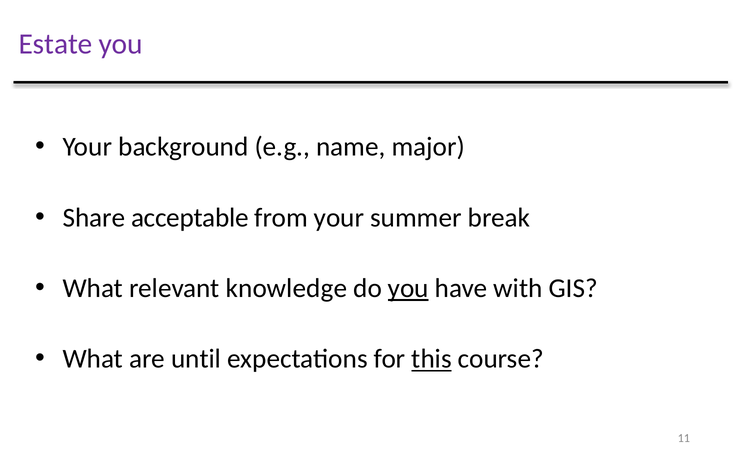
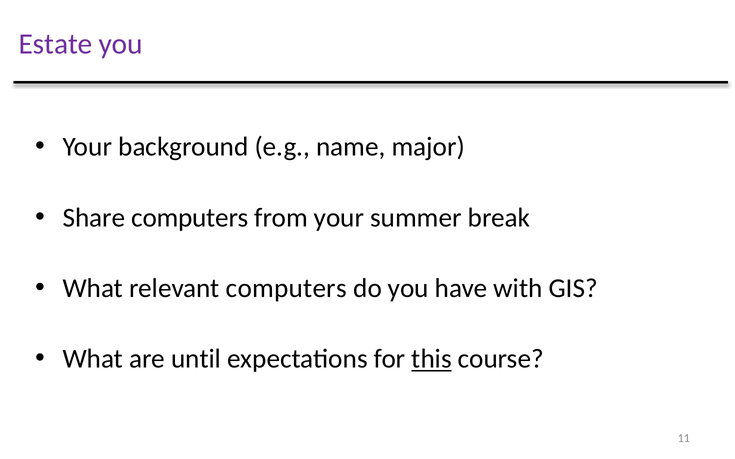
Share acceptable: acceptable -> computers (190, 218)
relevant knowledge: knowledge -> computers (286, 289)
you underline: present -> none (408, 289)
